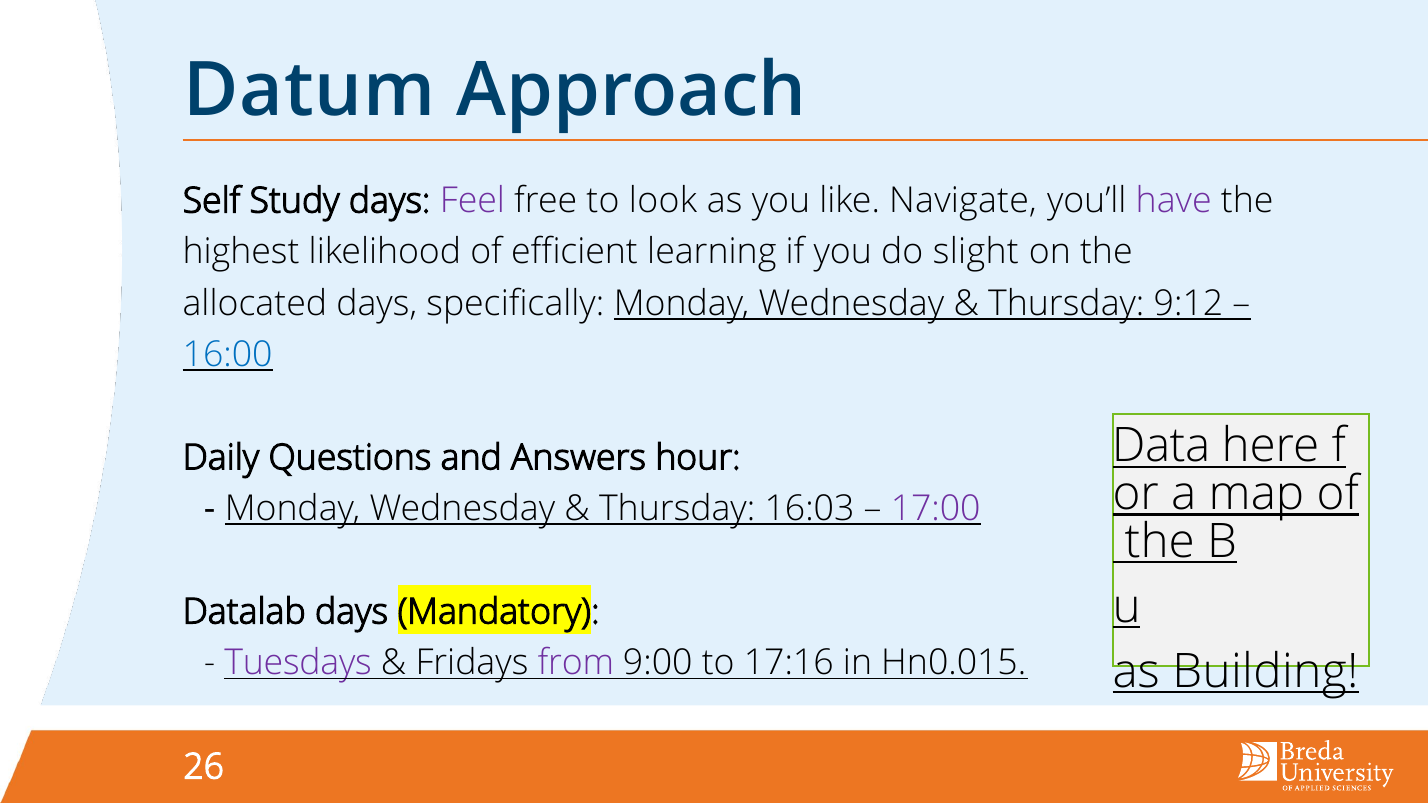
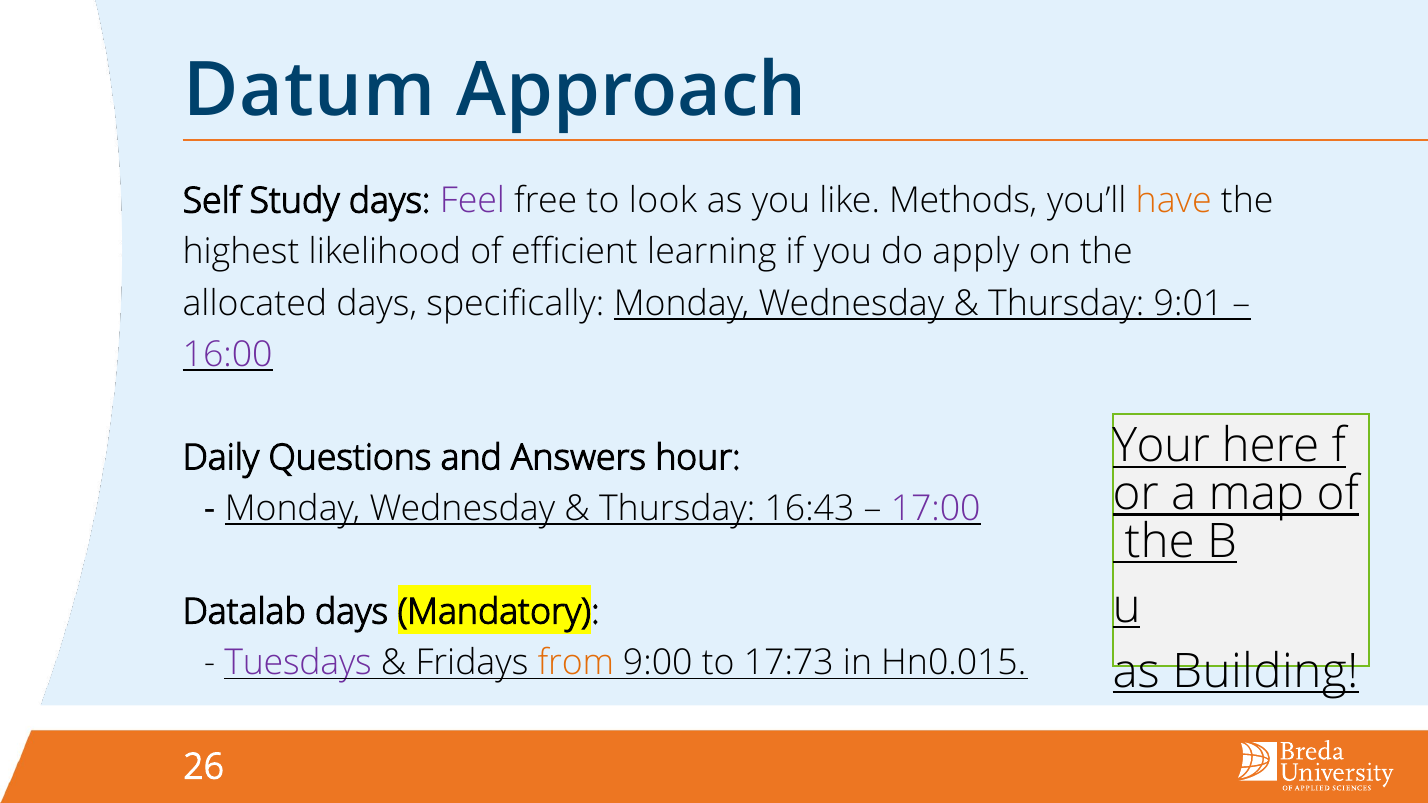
Navigate: Navigate -> Methods (963, 201)
have colour: purple -> orange (1174, 201)
slight: slight -> apply (976, 252)
9:12: 9:12 -> 9:01 (1188, 304)
16:00 colour: blue -> purple (228, 355)
Data: Data -> Your (1161, 446)
16:03: 16:03 -> 16:43 (810, 509)
from colour: purple -> orange (576, 663)
17:16: 17:16 -> 17:73 (789, 663)
